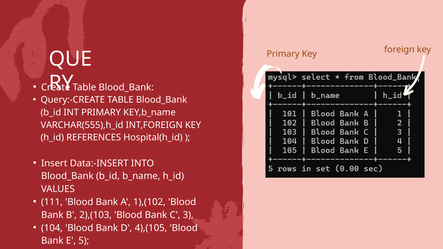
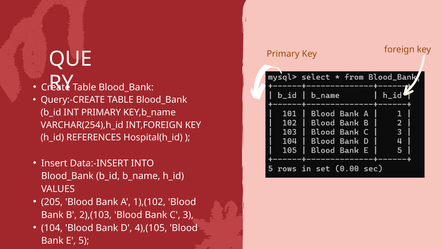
VARCHAR(555),h_id: VARCHAR(555),h_id -> VARCHAR(254),h_id (82, 125)
111: 111 -> 205 (52, 202)
